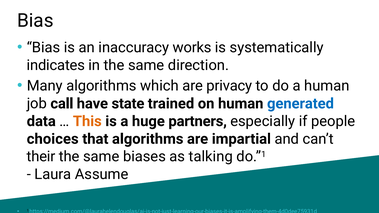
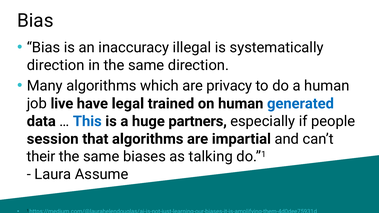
works: works -> illegal (192, 48)
indicates: indicates -> direction (56, 65)
call: call -> live (62, 104)
state: state -> legal (128, 104)
This colour: orange -> blue (87, 121)
choices: choices -> session (53, 139)
